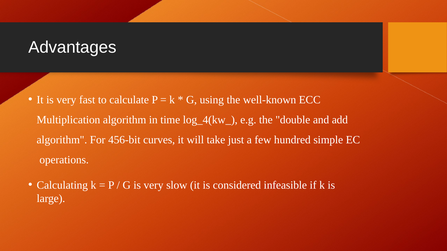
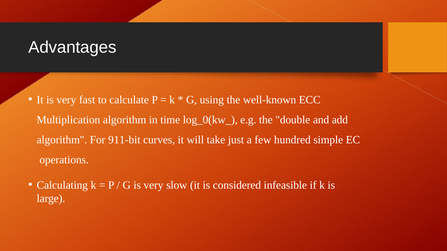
log_4(kw_: log_4(kw_ -> log_0(kw_ (210, 120)
456-bit: 456-bit -> 911-bit (124, 140)
